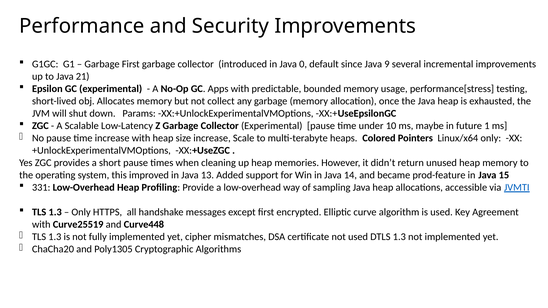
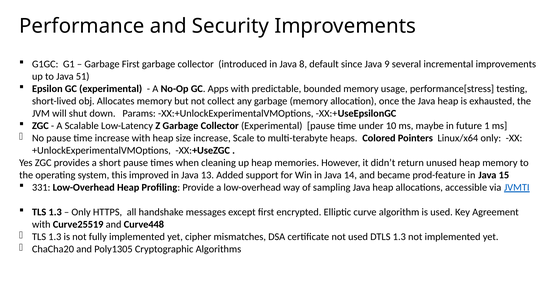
0: 0 -> 8 (303, 64)
21: 21 -> 51 (83, 77)
